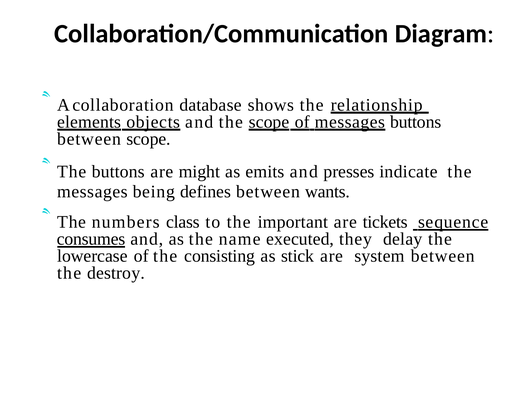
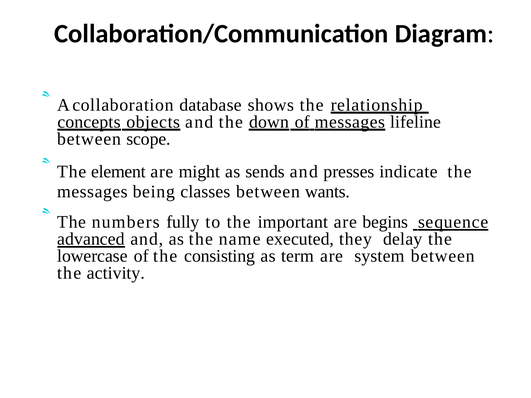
elements: elements -> concepts (89, 122)
the scope: scope -> down (269, 122)
messages buttons: buttons -> lifeline (416, 122)
The buttons: buttons -> element (118, 172)
emits: emits -> sends (265, 172)
defines: defines -> classes (205, 192)
class: class -> fully (183, 222)
tickets: tickets -> begins (385, 222)
consumes: consumes -> advanced (91, 239)
stick: stick -> term (298, 256)
destroy: destroy -> activity (116, 273)
